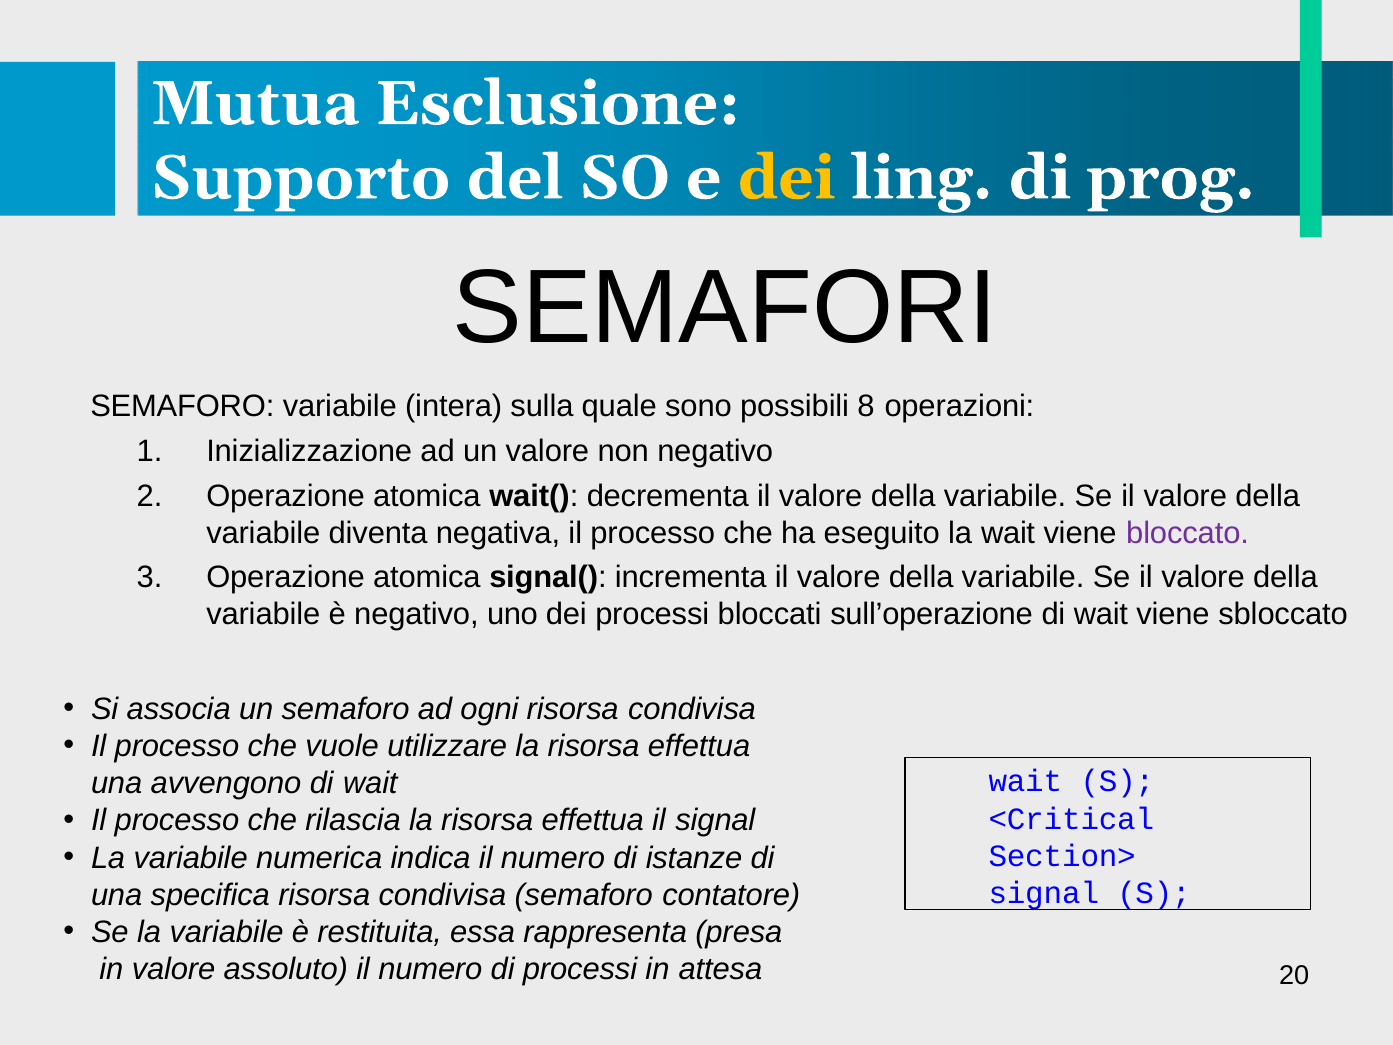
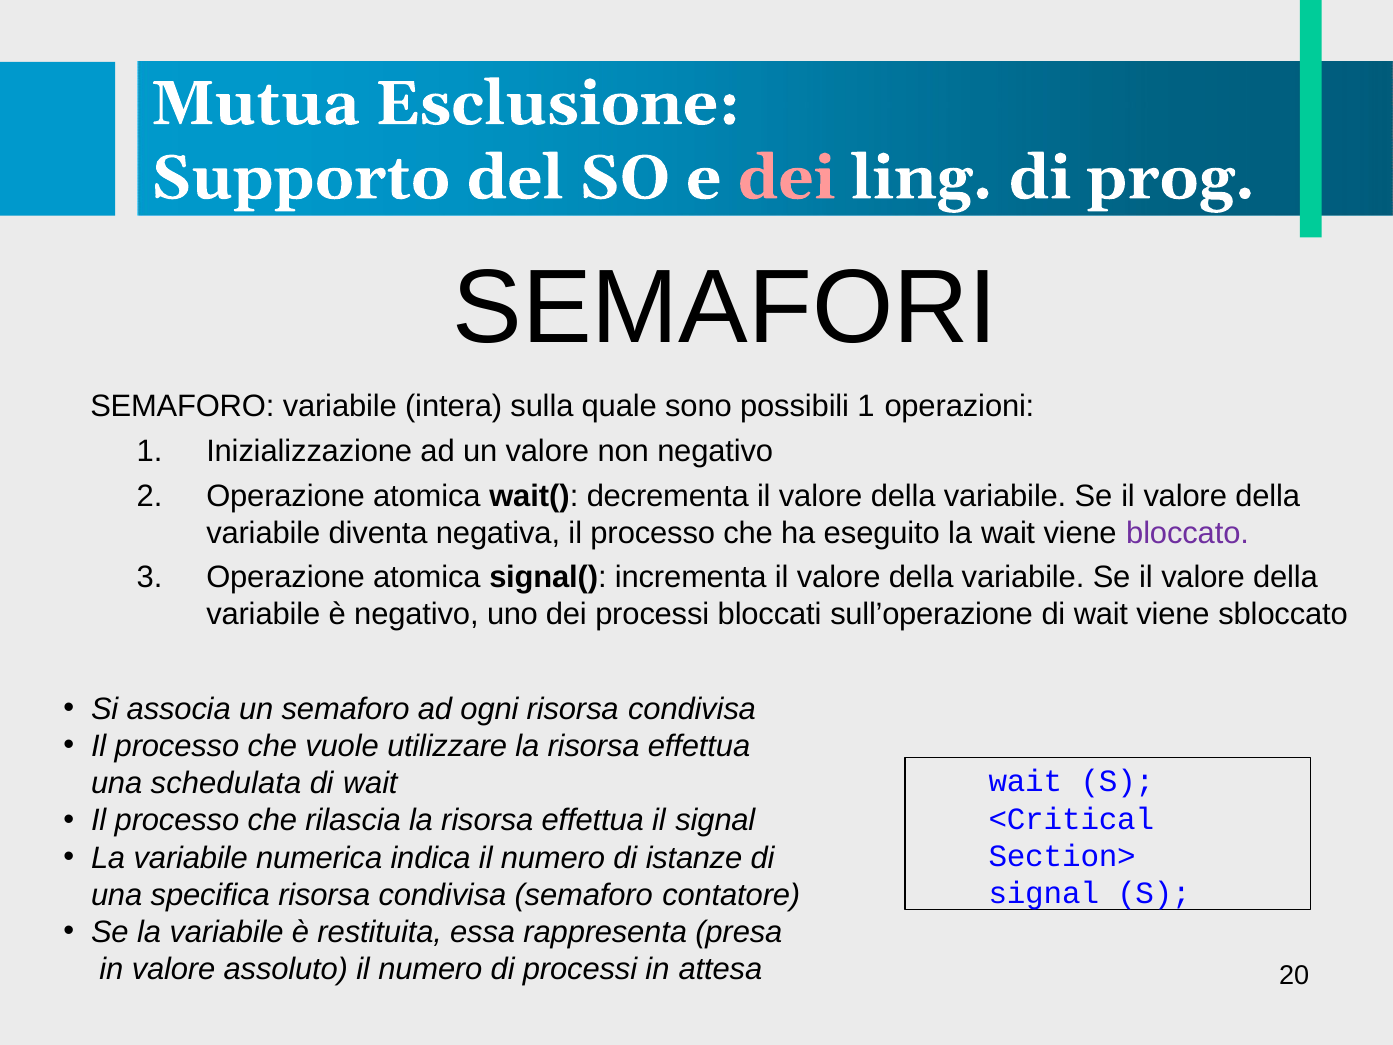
dei colour: yellow -> pink (786, 178)
possibili 8: 8 -> 1 (866, 407)
avvengono: avvengono -> schedulata (226, 783)
